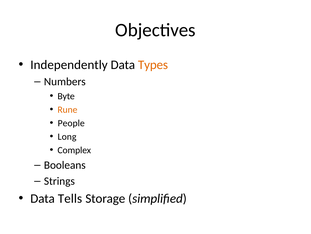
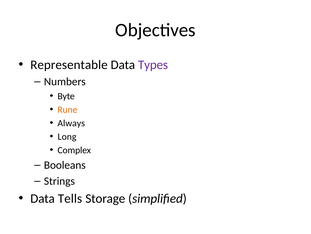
Independently: Independently -> Representable (69, 65)
Types colour: orange -> purple (153, 65)
People: People -> Always (71, 123)
